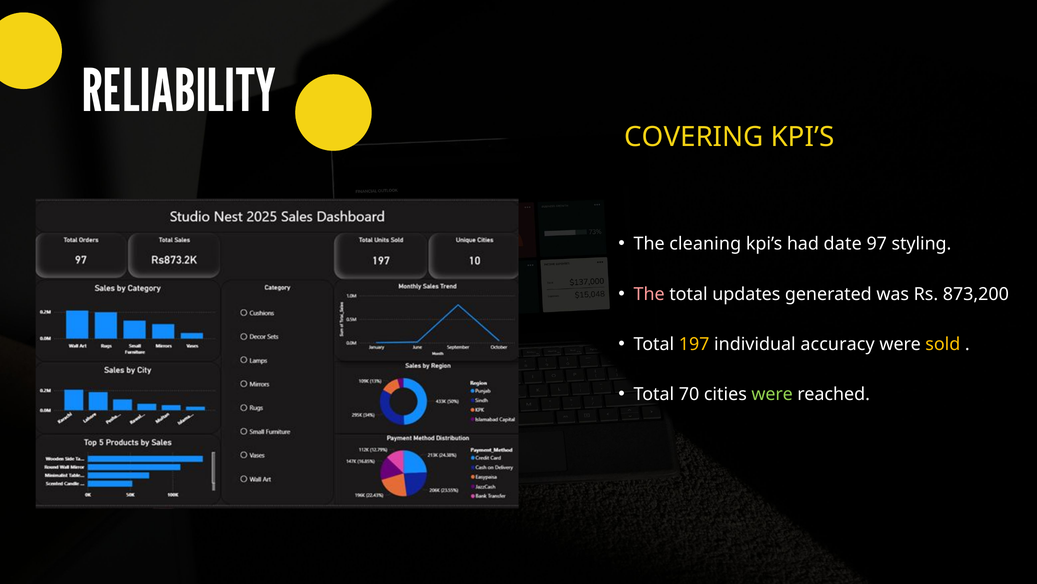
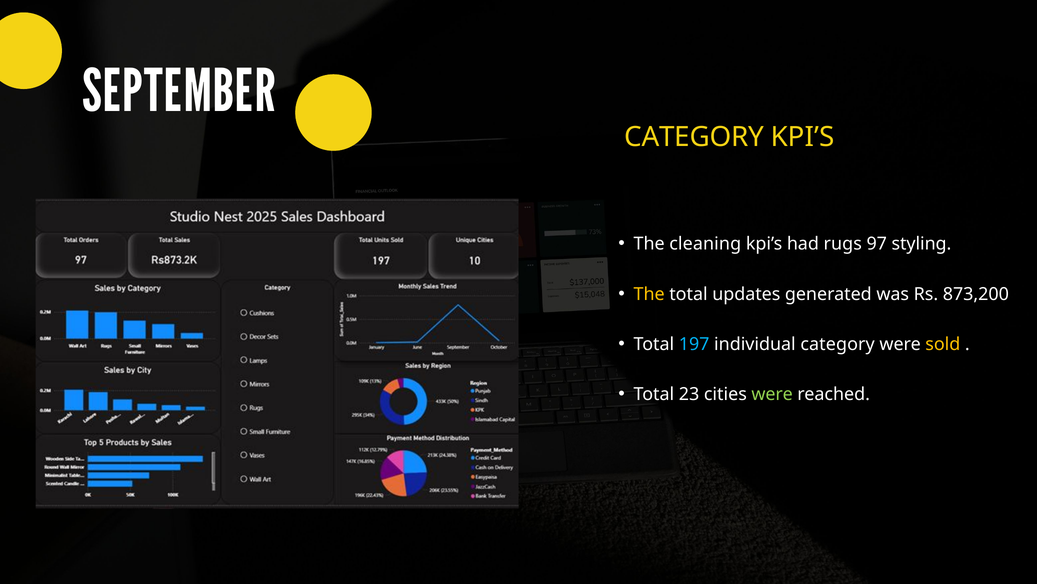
RELIABILITY: RELIABILITY -> SEPTEMBER (179, 92)
COVERING: COVERING -> CATEGORY (694, 137)
date: date -> rugs (843, 244)
The colour: pink -> yellow (649, 294)
197 colour: yellow -> light blue (694, 344)
individual accuracy: accuracy -> category (838, 344)
70: 70 -> 23 (689, 394)
